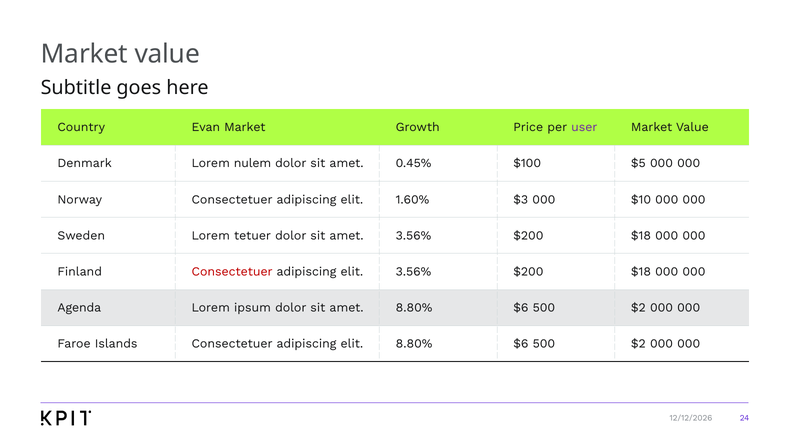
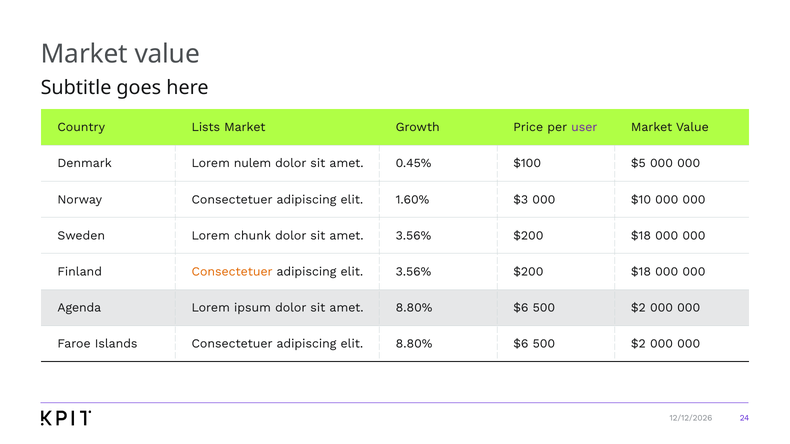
Evan: Evan -> Lists (206, 127)
tetuer: tetuer -> chunk (252, 236)
Consectetuer colour: red -> orange (232, 272)
